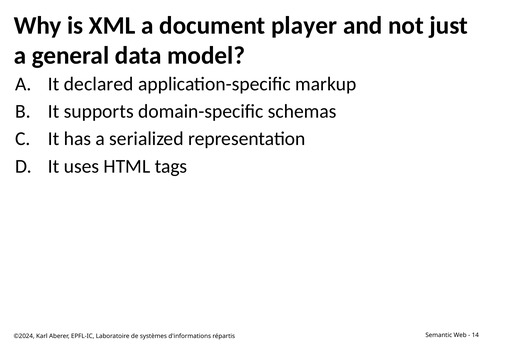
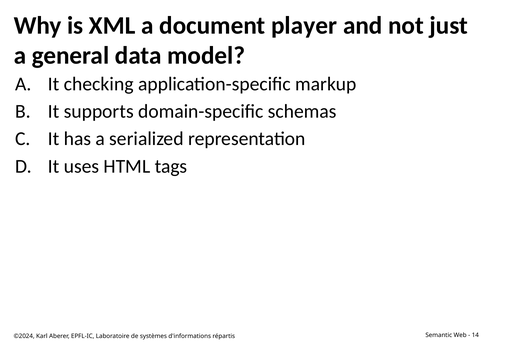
declared: declared -> checking (99, 84)
